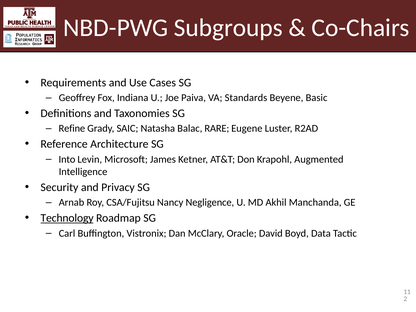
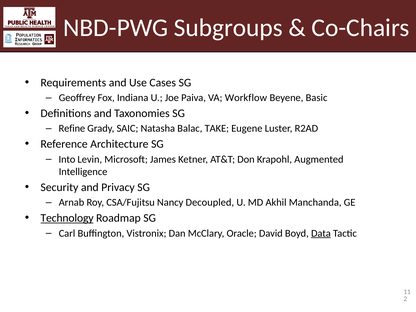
Standards: Standards -> Workflow (246, 98)
RARE: RARE -> TAKE (217, 129)
Negligence: Negligence -> Decoupled (210, 203)
Data underline: none -> present (321, 233)
